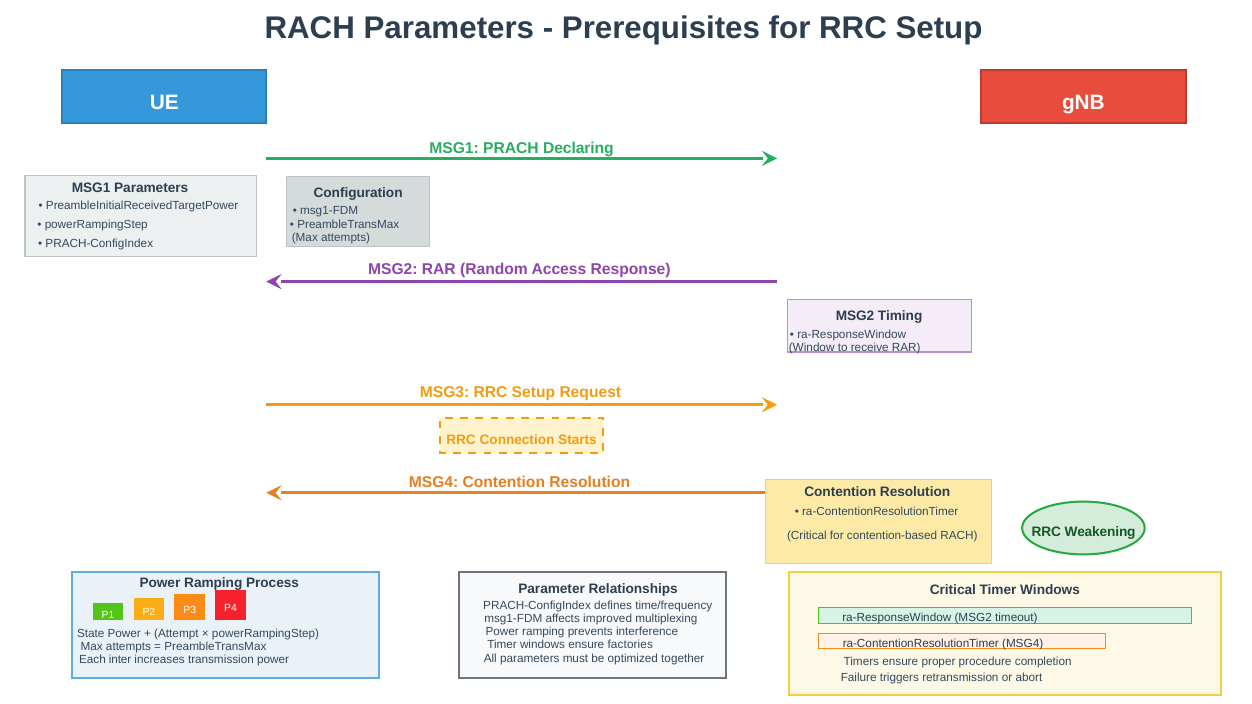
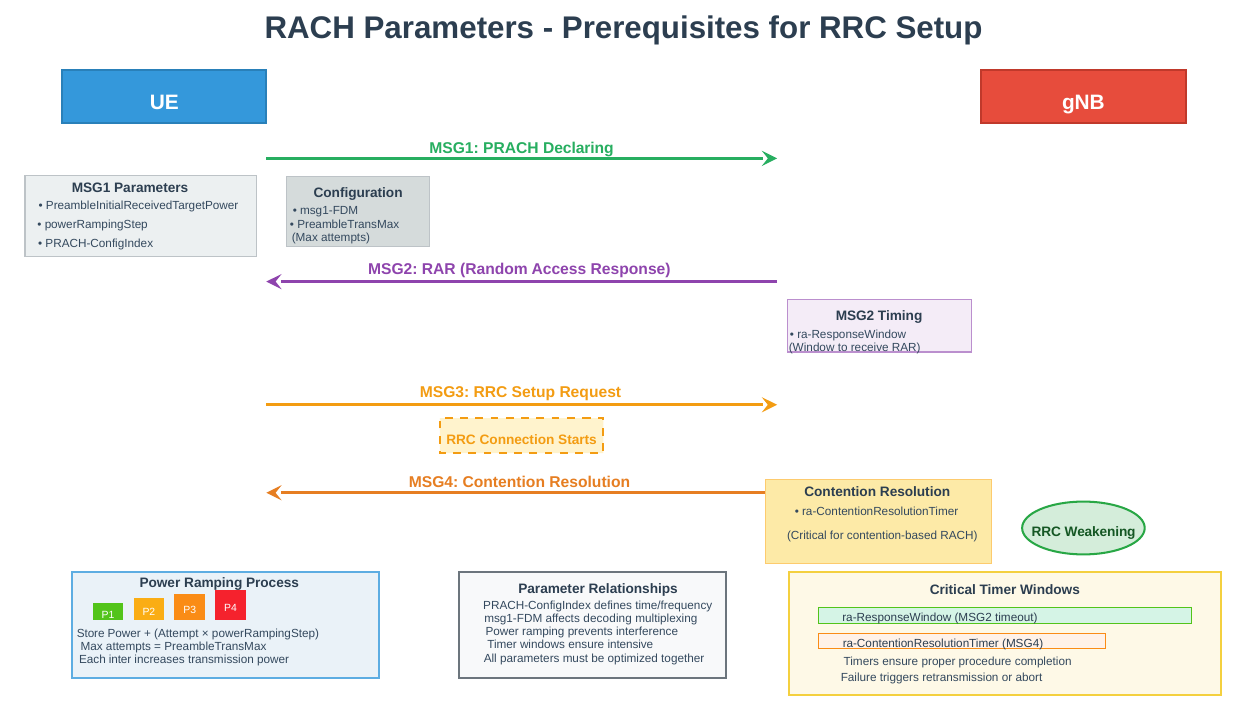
improved: improved -> decoding (608, 619)
State: State -> Store (91, 634)
factories: factories -> intensive (630, 645)
